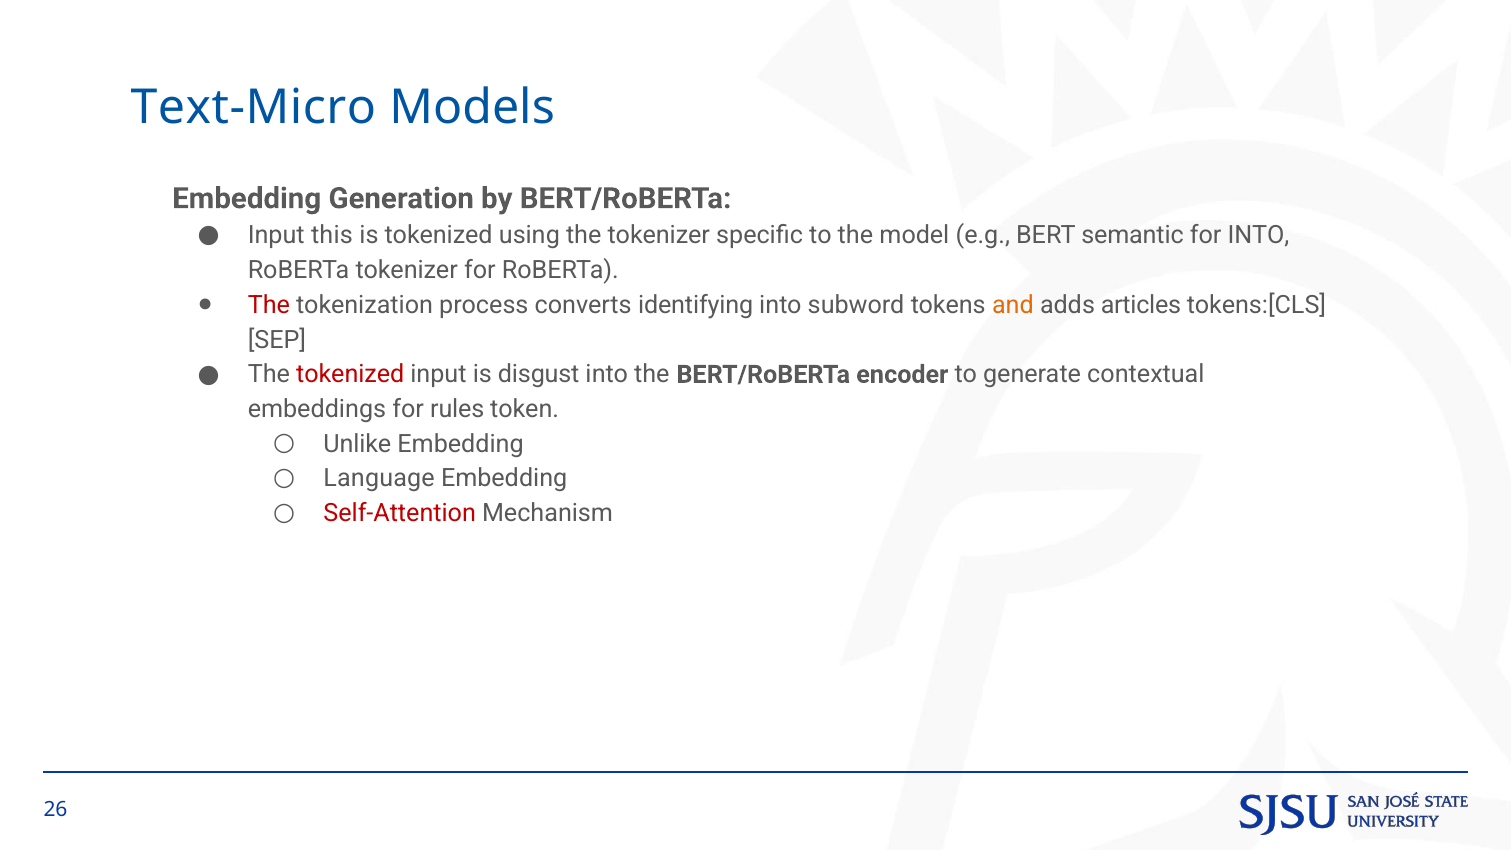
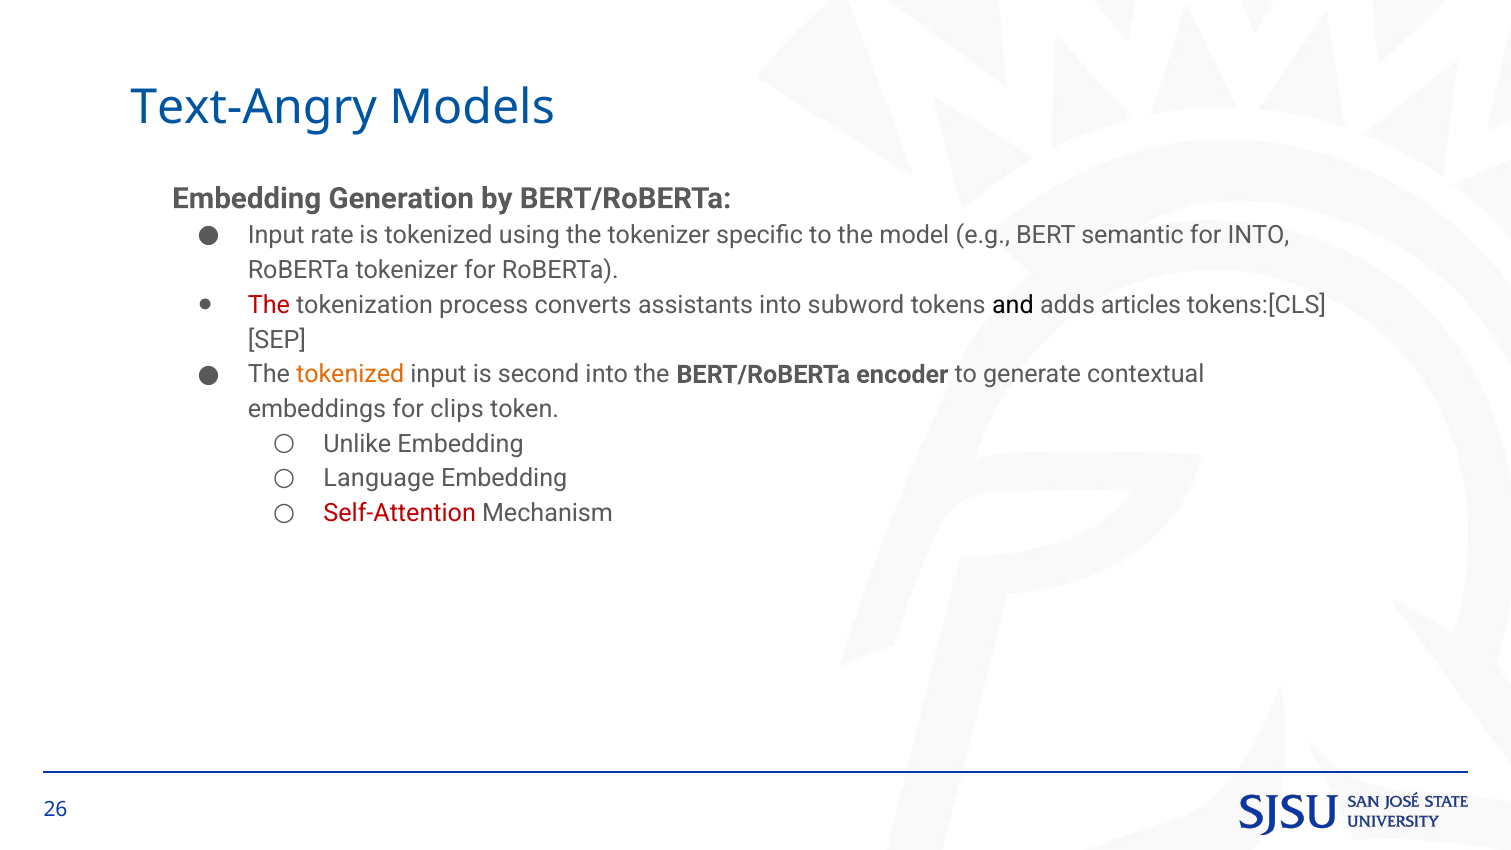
Text-Micro: Text-Micro -> Text-Angry (254, 108)
this: this -> rate (332, 235)
identifying: identifying -> assistants (696, 305)
and colour: orange -> black (1013, 305)
tokenized colour: red -> orange (350, 374)
disgust: disgust -> second (539, 374)
rules: rules -> clips (457, 409)
